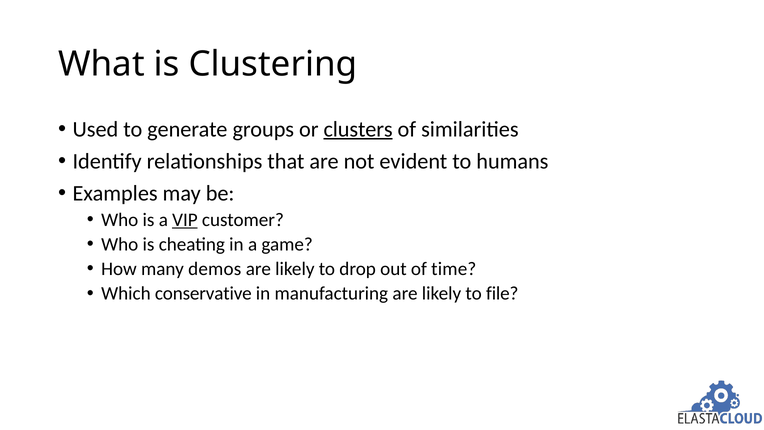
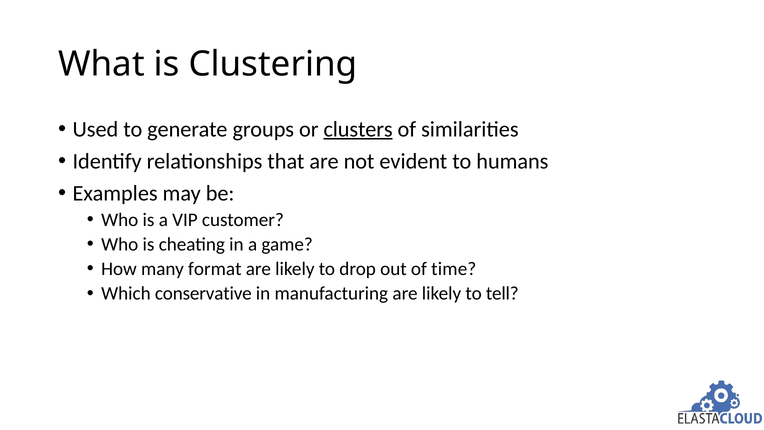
VIP underline: present -> none (185, 220)
demos: demos -> format (215, 269)
file: file -> tell (502, 293)
